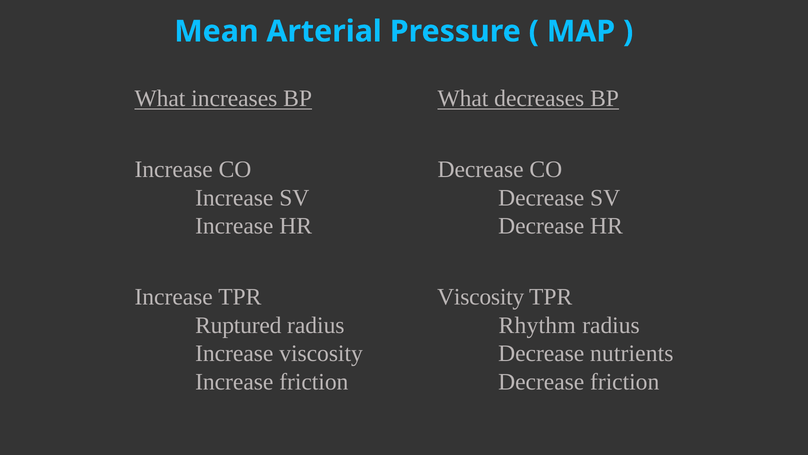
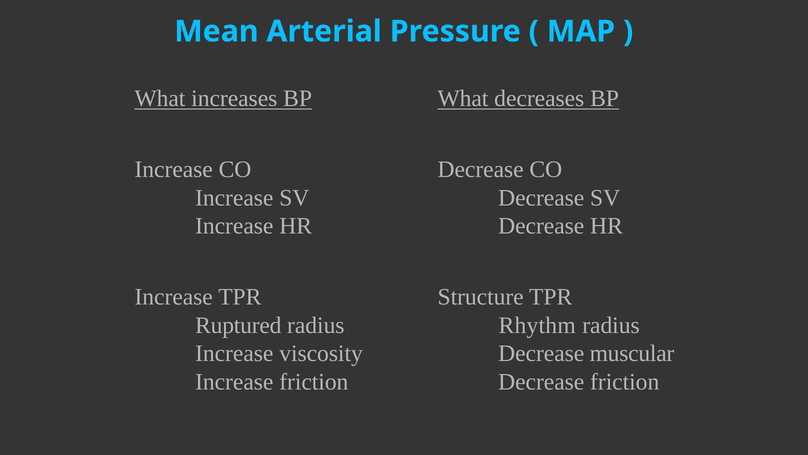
TPR Viscosity: Viscosity -> Structure (481, 297)
nutrients: nutrients -> muscular (632, 353)
